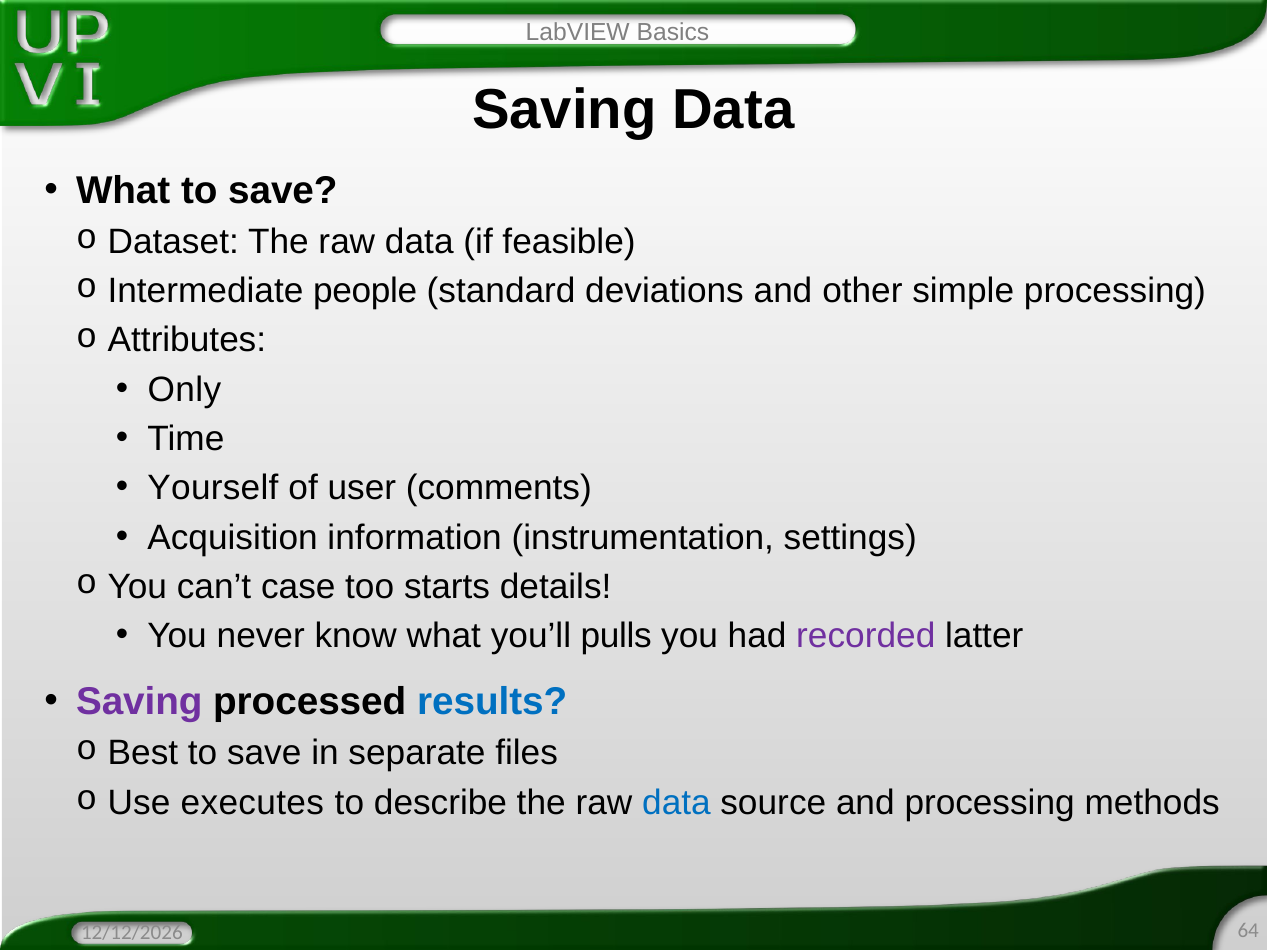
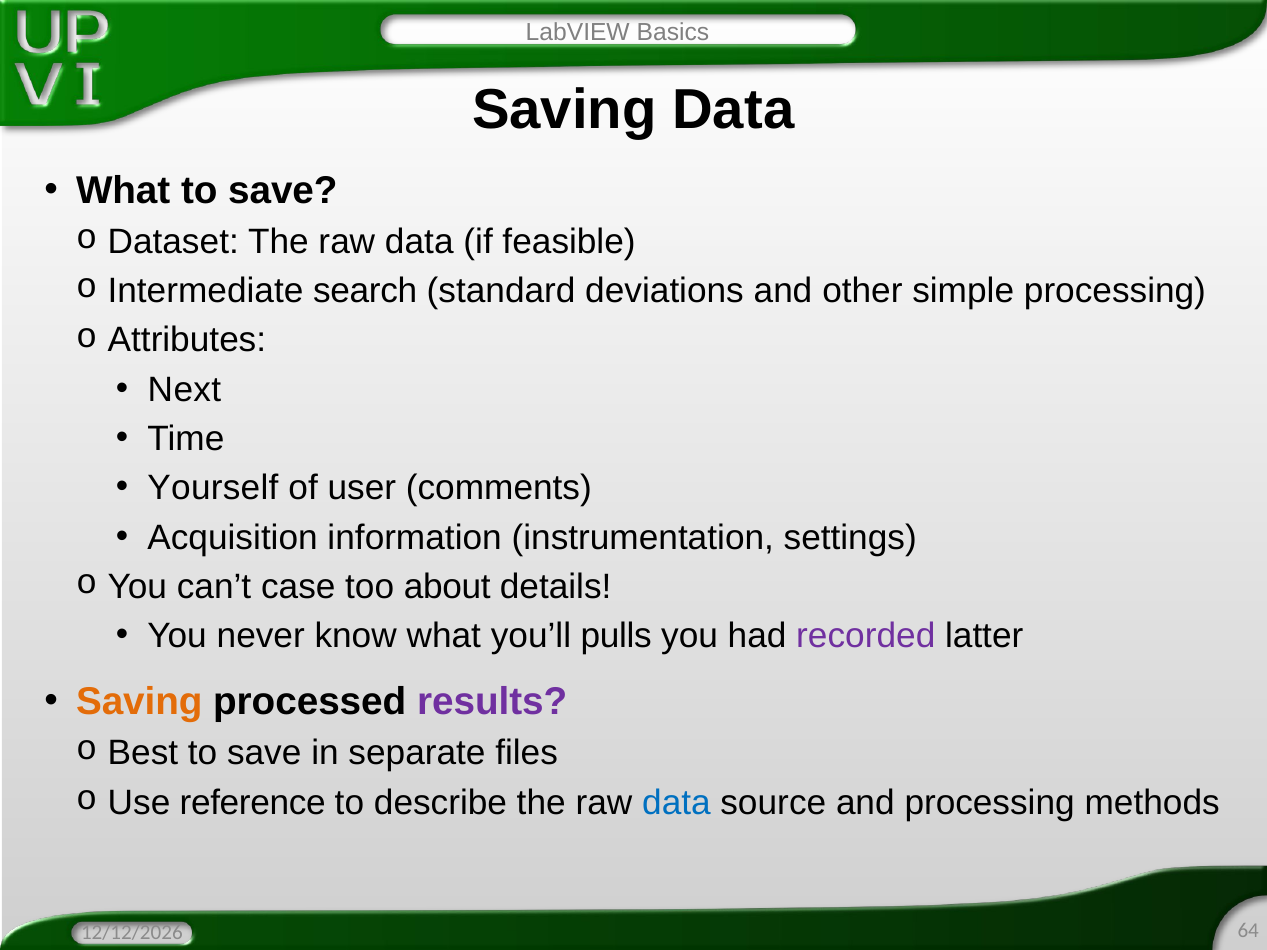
people: people -> search (365, 291)
Only: Only -> Next (184, 390)
starts: starts -> about (447, 587)
Saving colour: purple -> orange (139, 702)
results colour: blue -> purple (492, 702)
executes: executes -> reference (253, 803)
